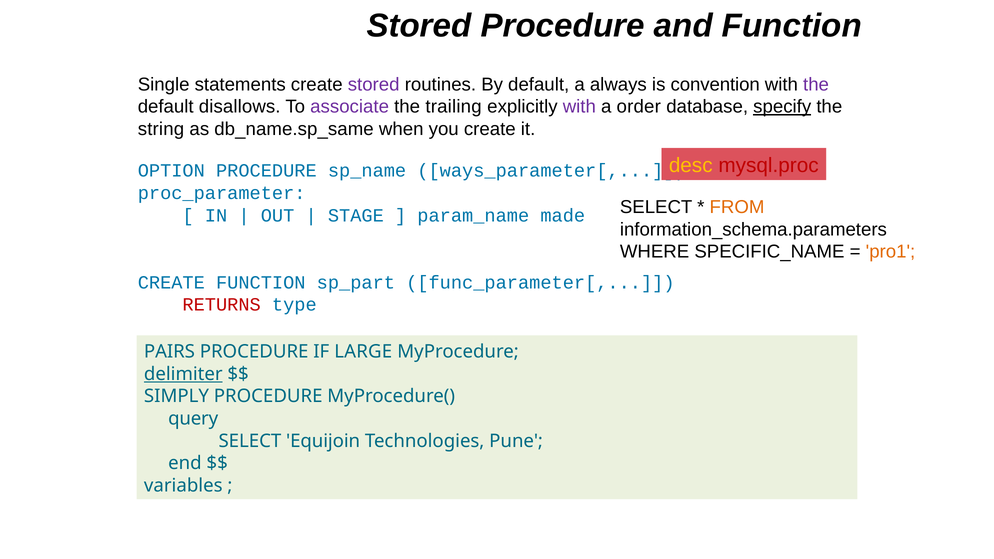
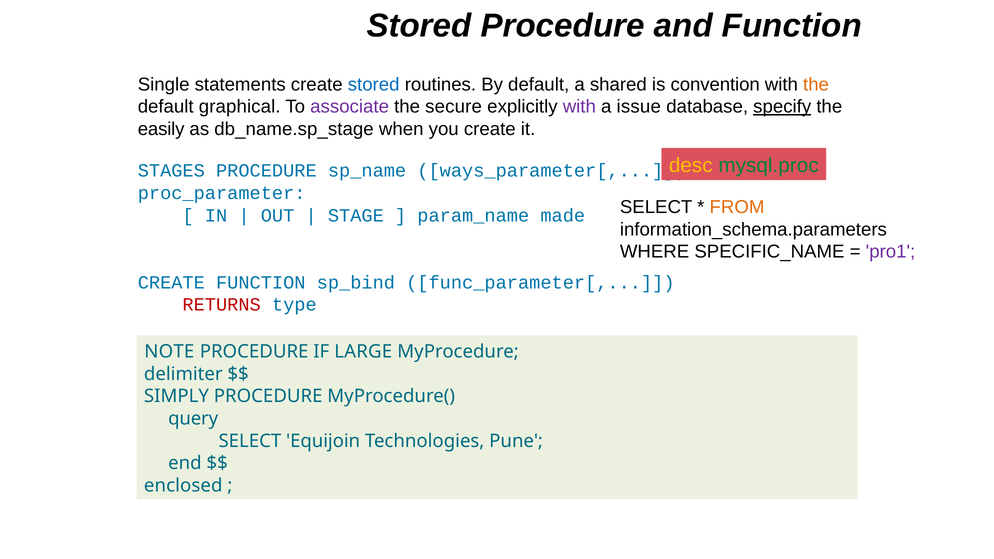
stored colour: purple -> blue (374, 84)
always: always -> shared (618, 84)
the colour: purple -> orange (816, 84)
disallows: disallows -> graphical (240, 107)
trailing: trailing -> secure (454, 107)
order: order -> issue (639, 107)
string: string -> easily (161, 129)
db_name.sp_same: db_name.sp_same -> db_name.sp_stage (294, 129)
mysql.proc colour: red -> green (769, 166)
OPTION: OPTION -> STAGES (171, 171)
pro1 colour: orange -> purple (890, 252)
sp_part: sp_part -> sp_bind (356, 283)
PAIRS: PAIRS -> NOTE (169, 352)
delimiter underline: present -> none (183, 374)
variables: variables -> enclosed (183, 486)
